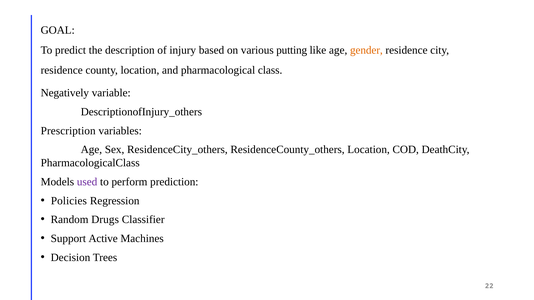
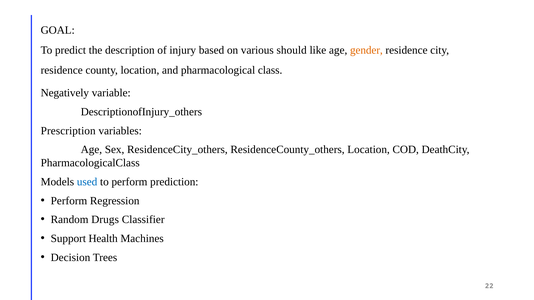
putting: putting -> should (292, 50)
used colour: purple -> blue (87, 182)
Policies: Policies -> Perform (69, 201)
Active: Active -> Health (103, 239)
